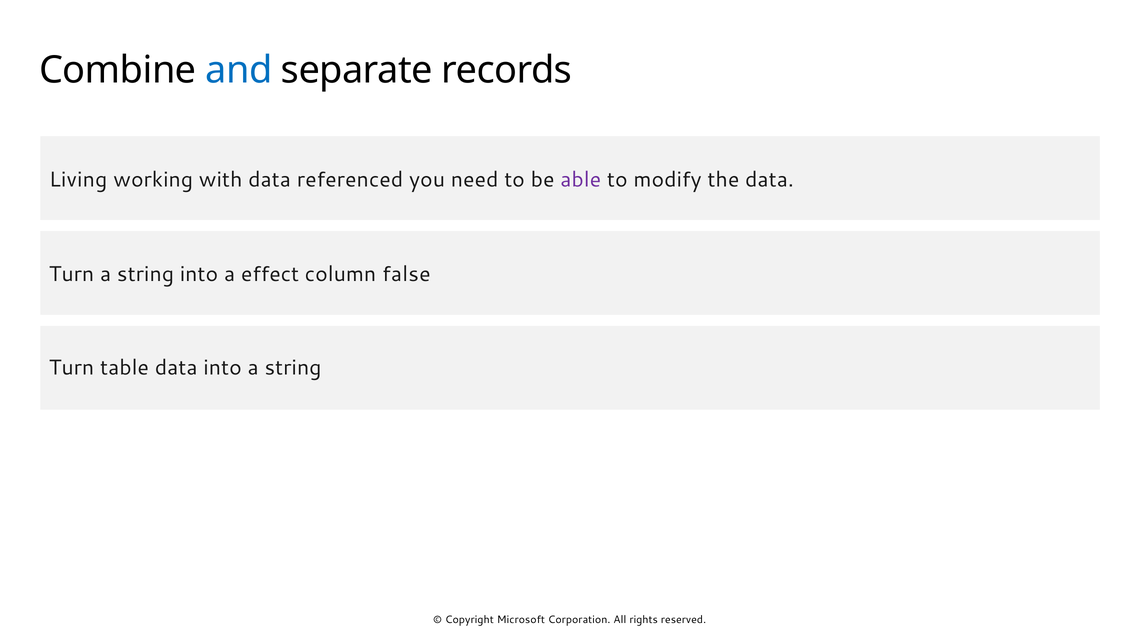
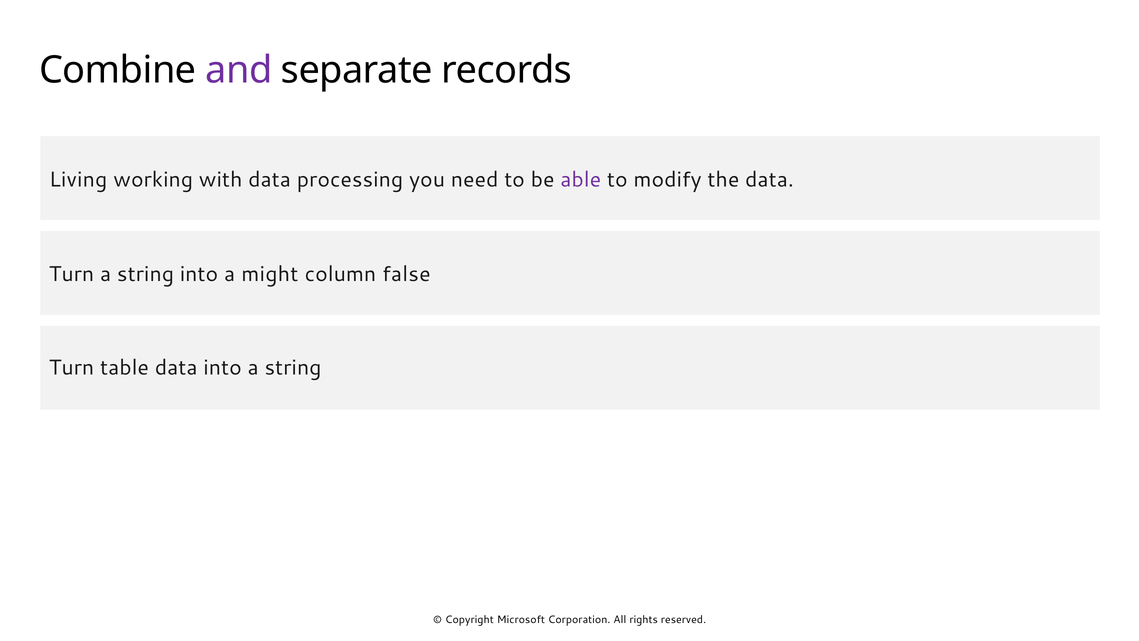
and colour: blue -> purple (239, 70)
referenced: referenced -> processing (350, 179)
effect: effect -> might (270, 274)
